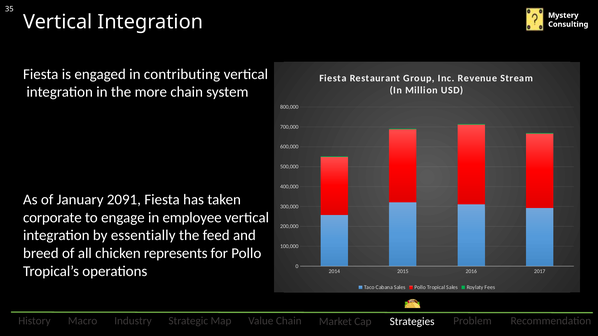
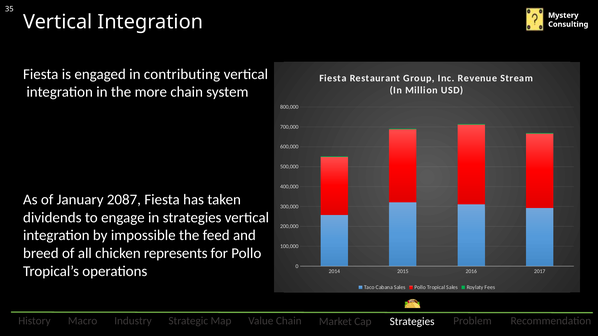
2091: 2091 -> 2087 (124, 200)
corporate: corporate -> dividends (52, 218)
in employee: employee -> strategies (192, 218)
essentially: essentially -> impossible (143, 236)
